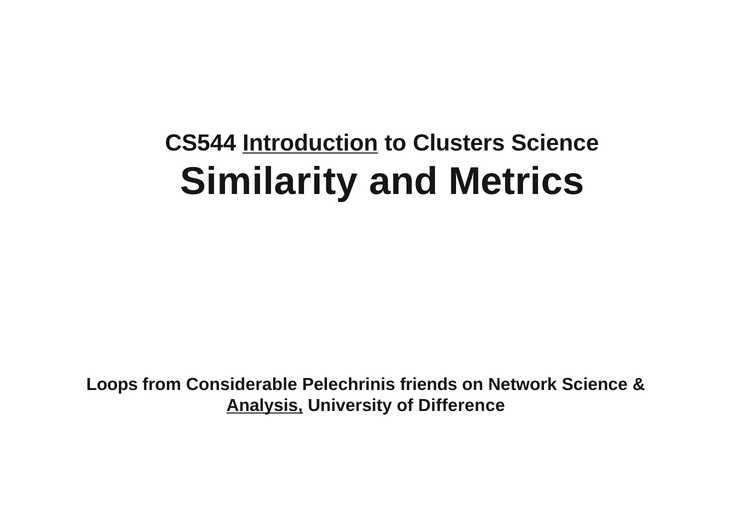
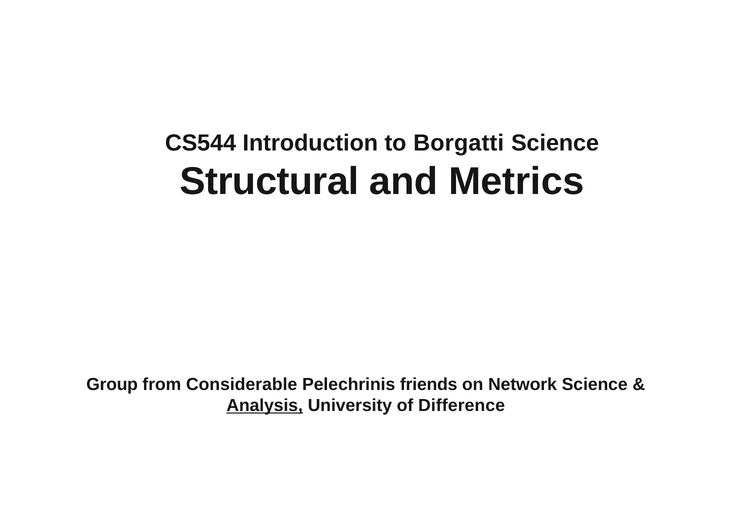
Introduction underline: present -> none (310, 143)
Clusters: Clusters -> Borgatti (459, 143)
Similarity: Similarity -> Structural (269, 181)
Loops: Loops -> Group (112, 385)
